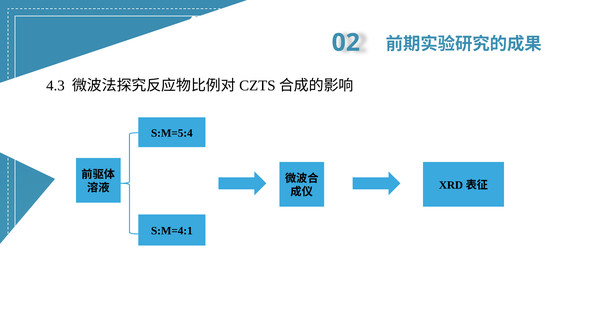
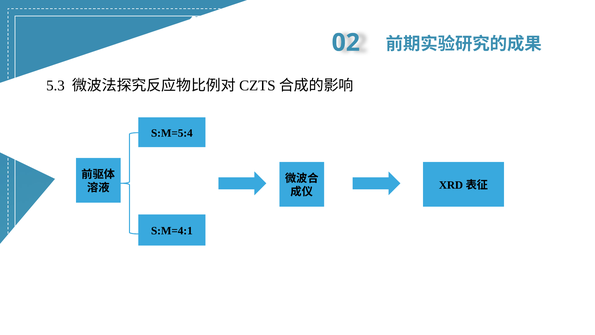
4.3: 4.3 -> 5.3 (55, 85)
